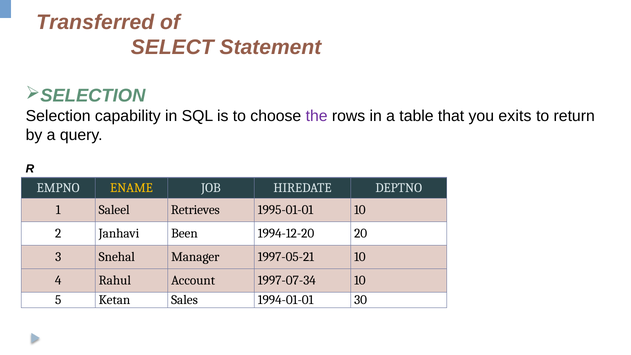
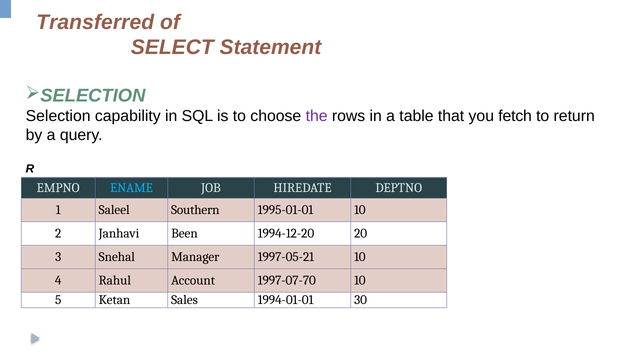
exits: exits -> fetch (515, 116)
ENAME colour: yellow -> light blue (131, 188)
Retrieves: Retrieves -> Southern (195, 210)
1997-07-34: 1997-07-34 -> 1997-07-70 (287, 280)
